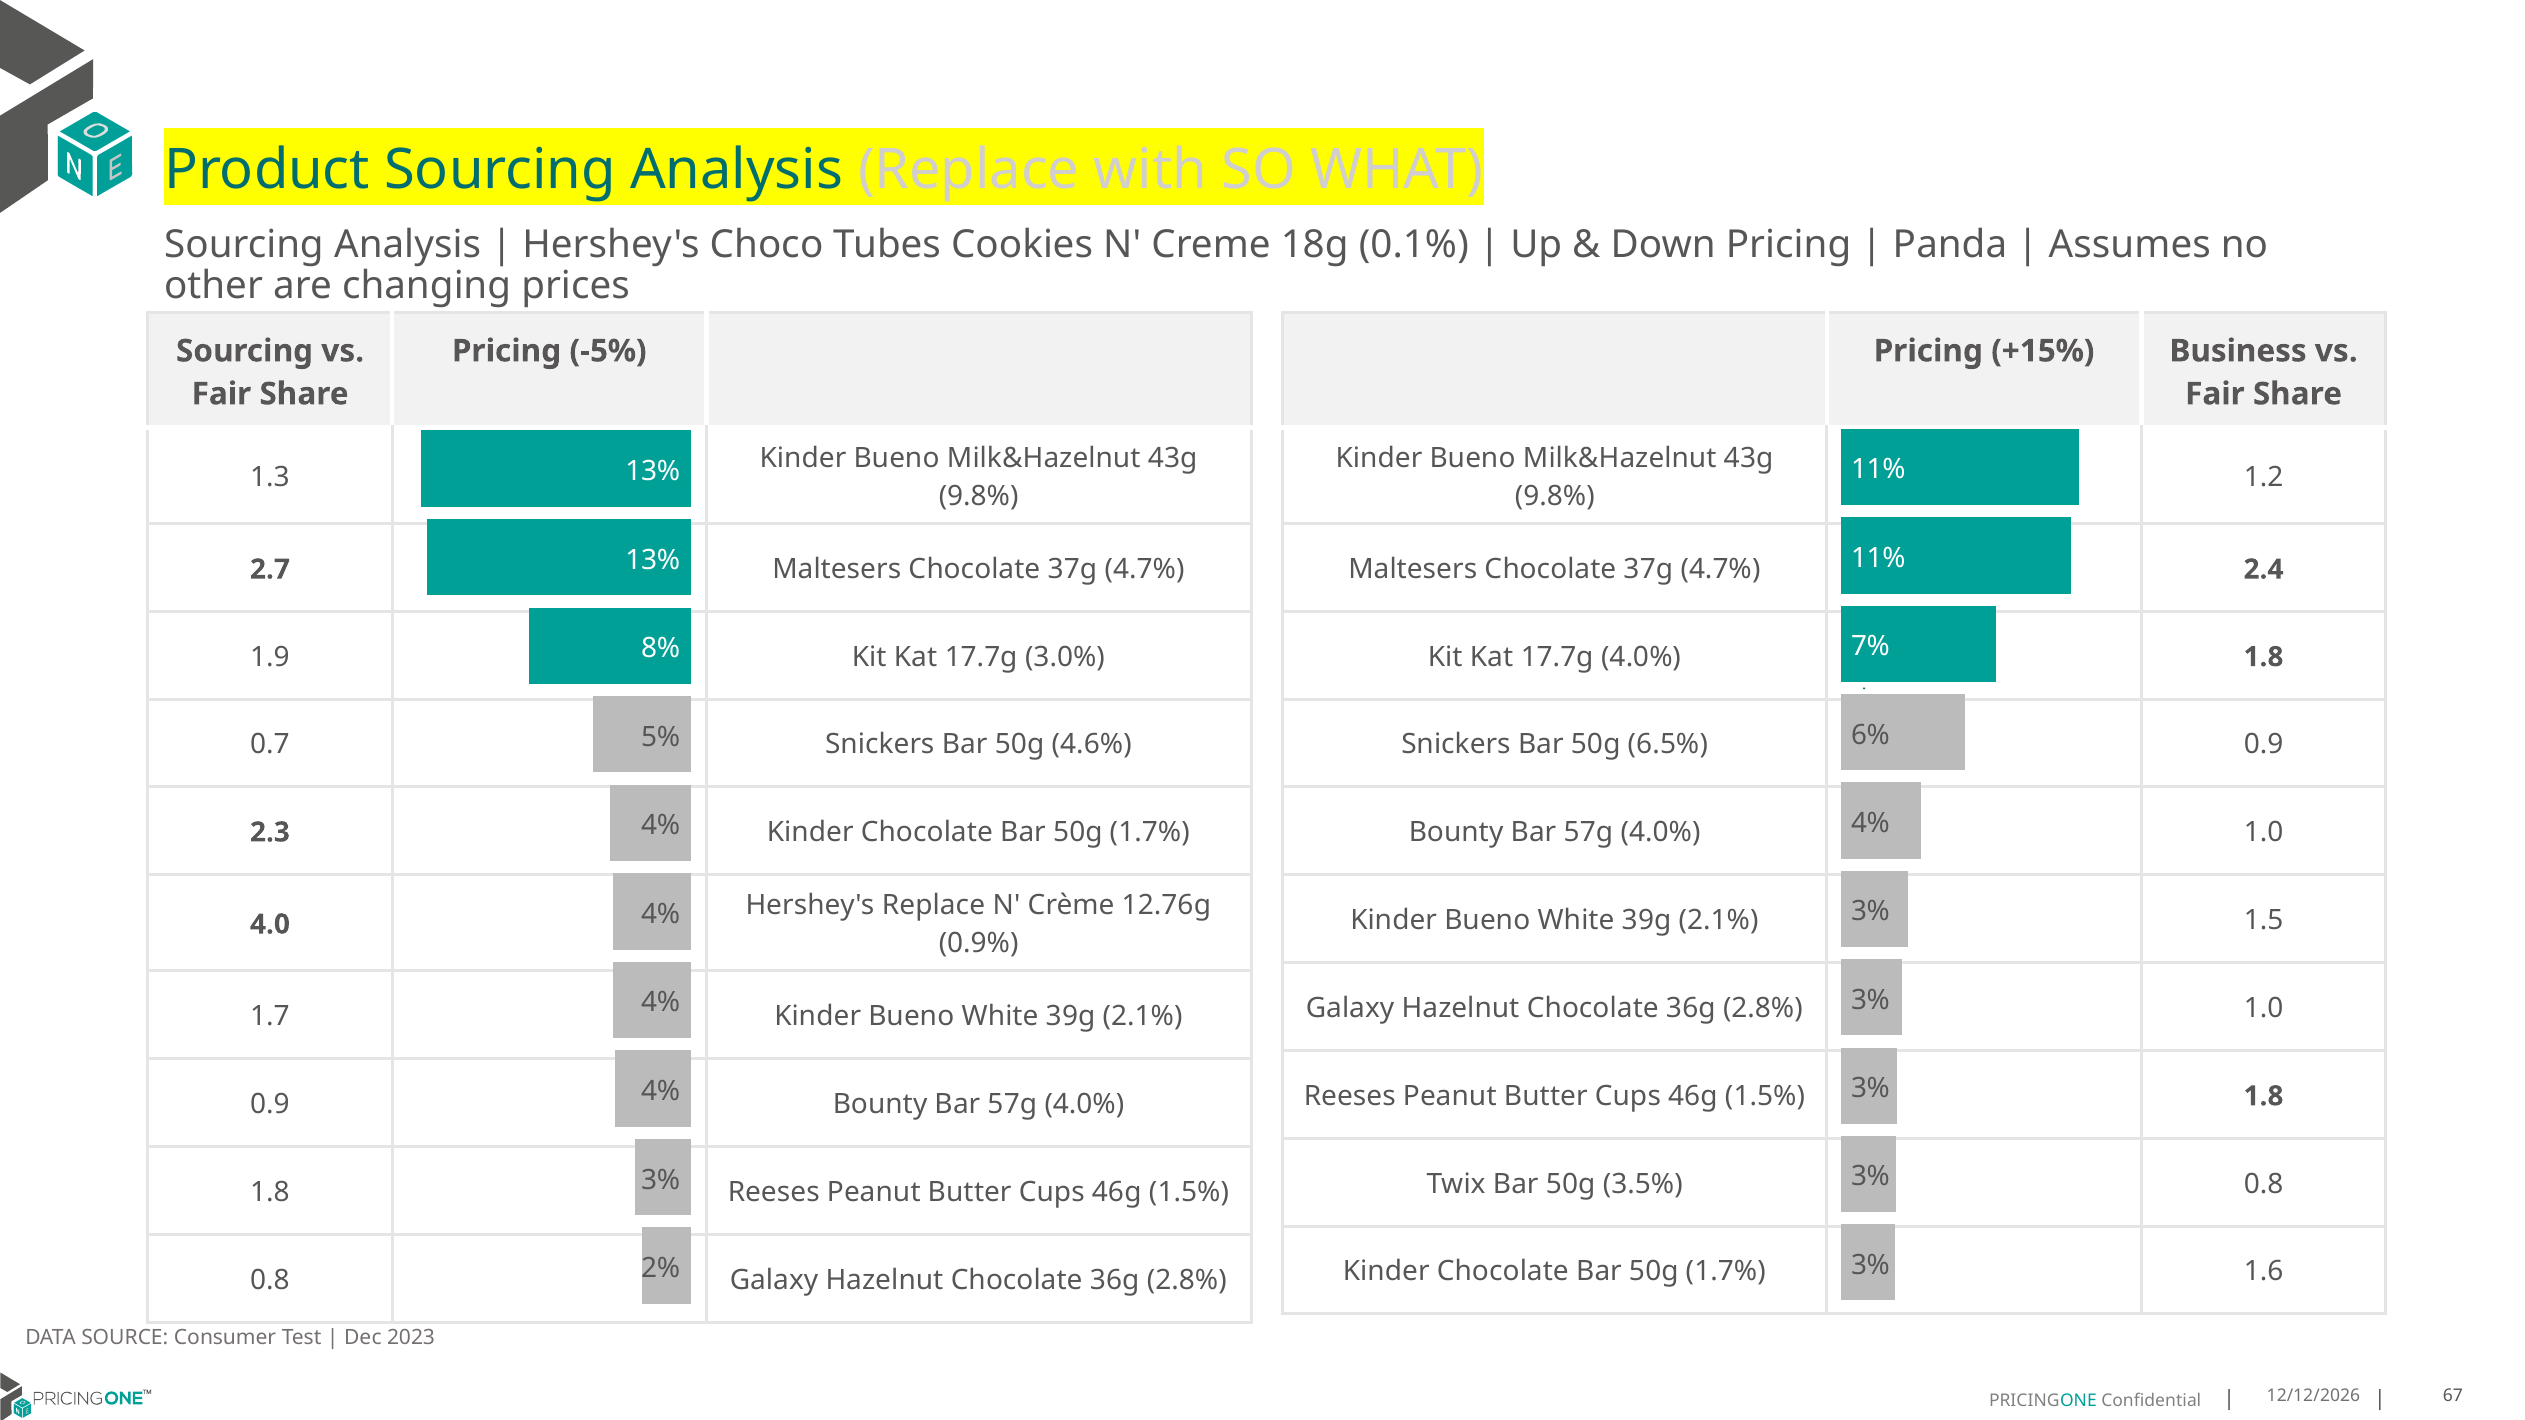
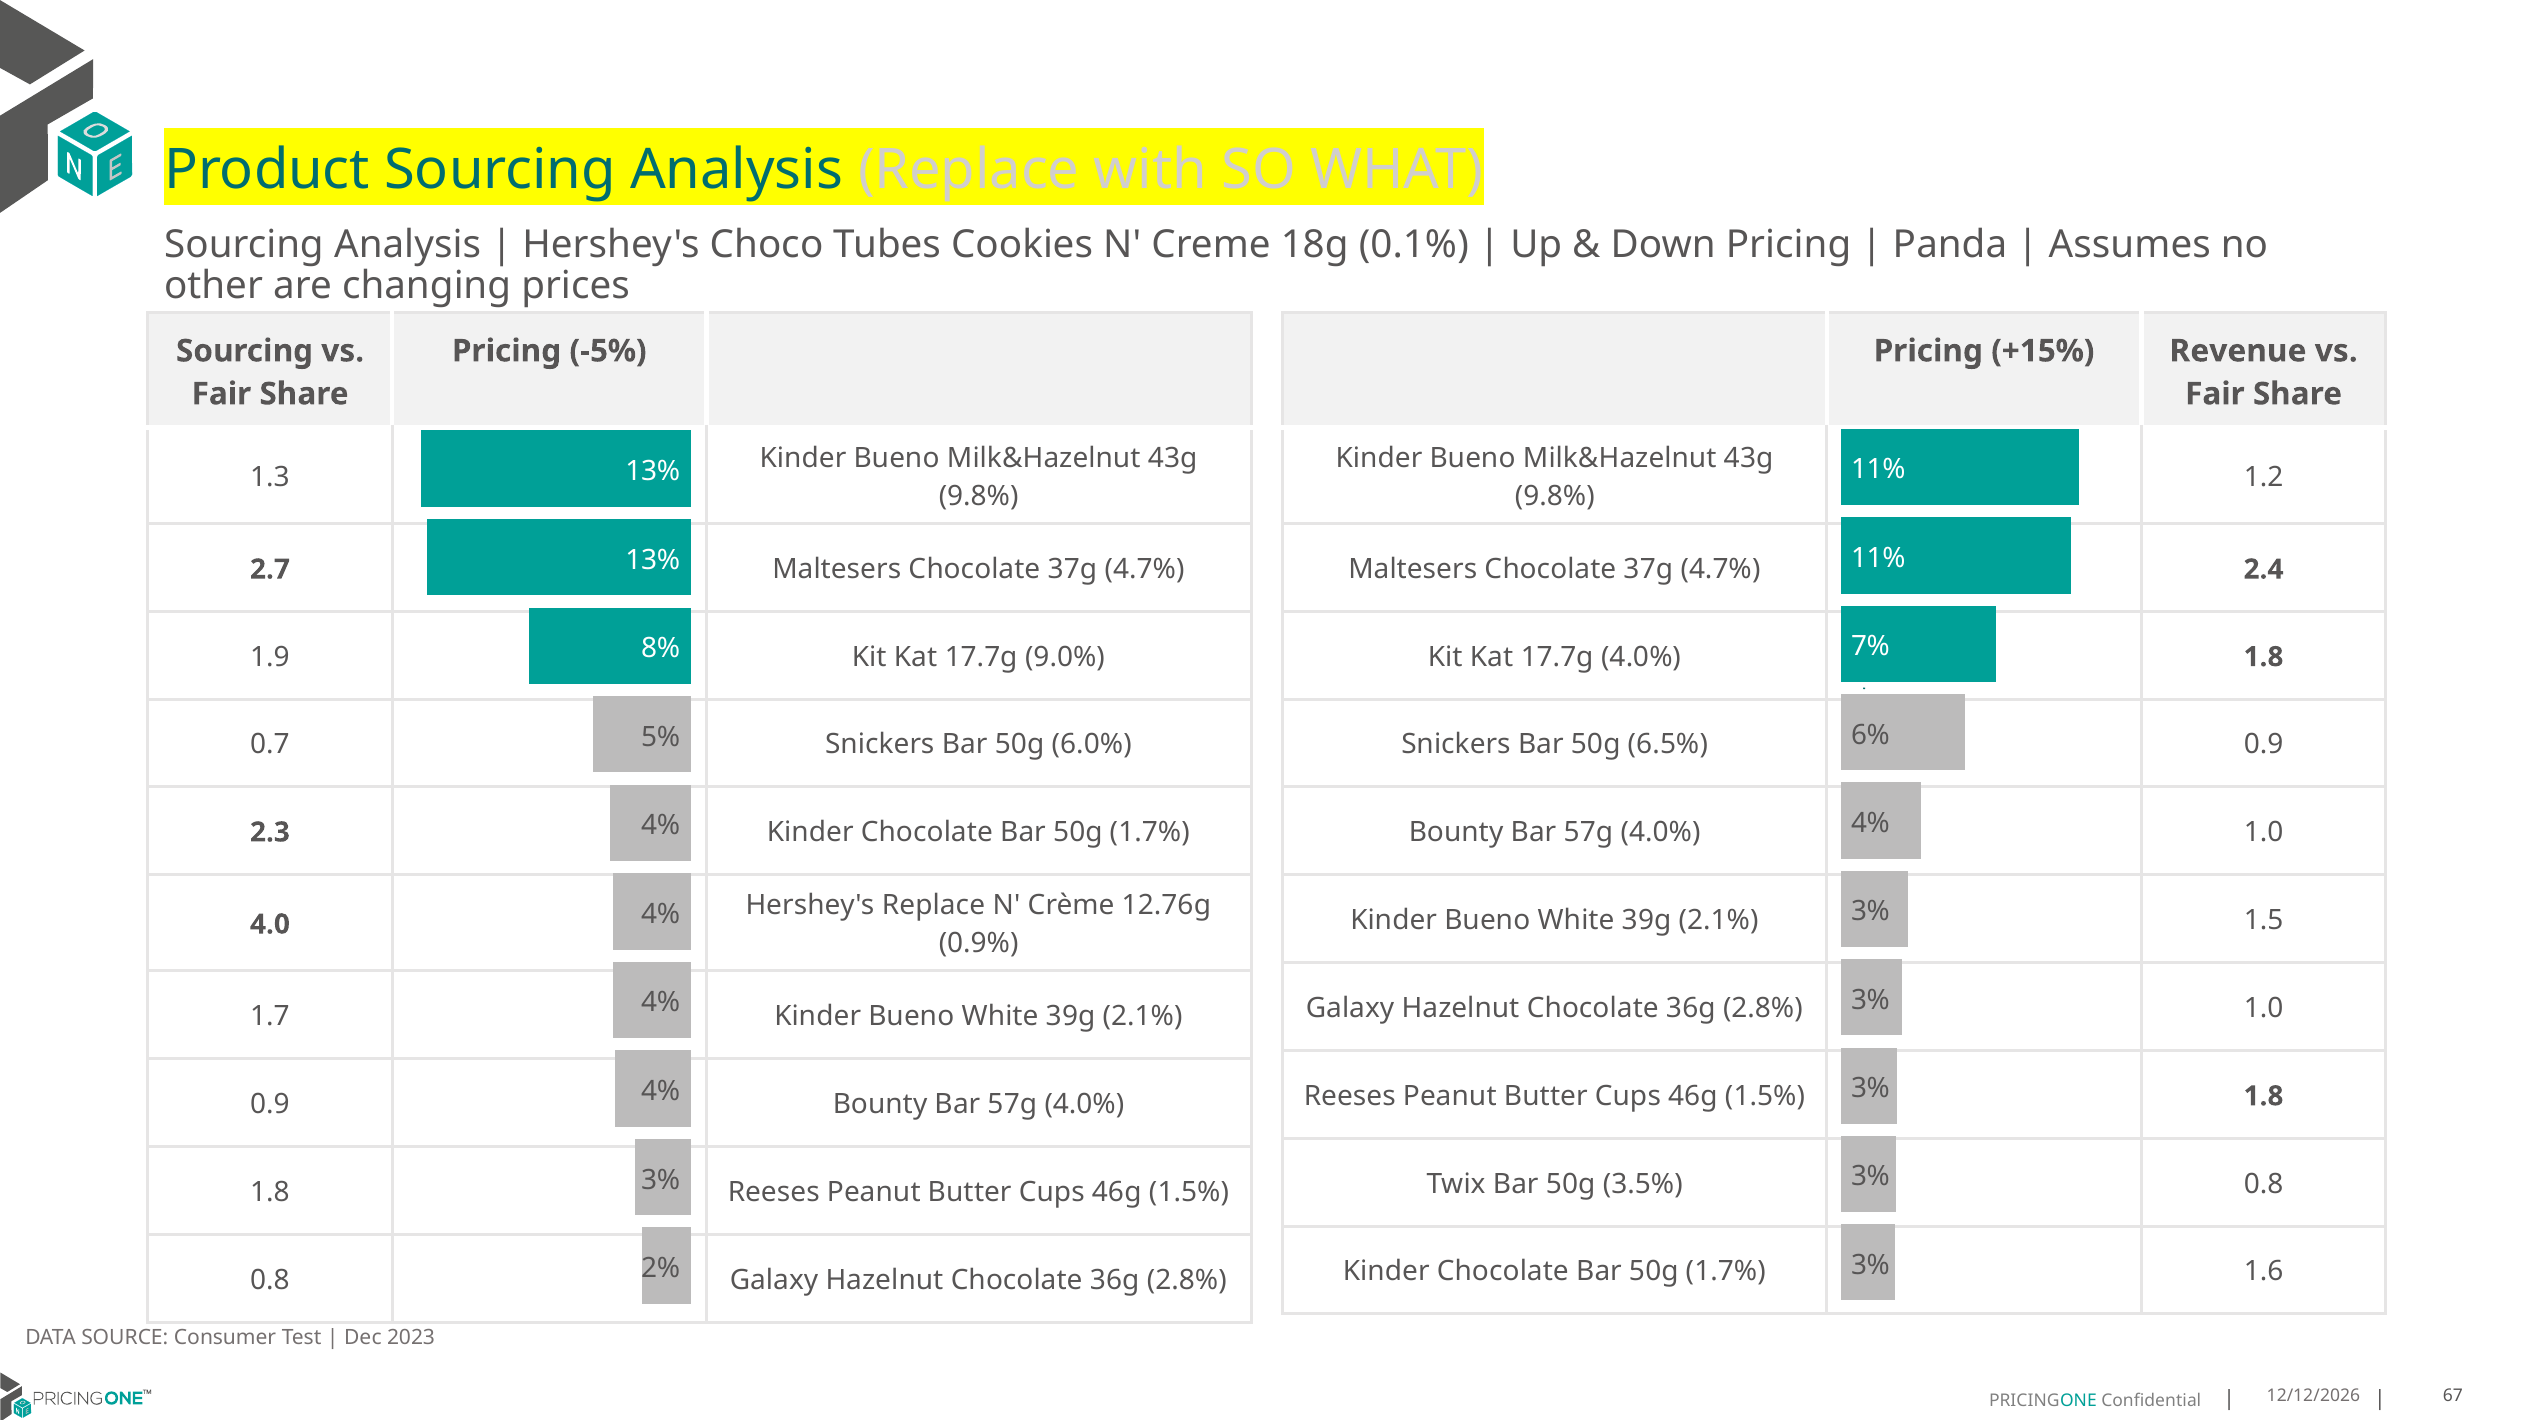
Business: Business -> Revenue (2238, 351)
3.0%: 3.0% -> 9.0% (1065, 657)
4.6%: 4.6% -> 6.0% (1092, 745)
